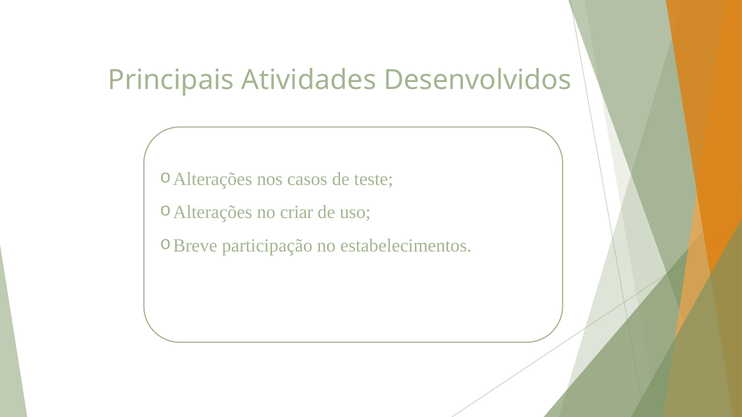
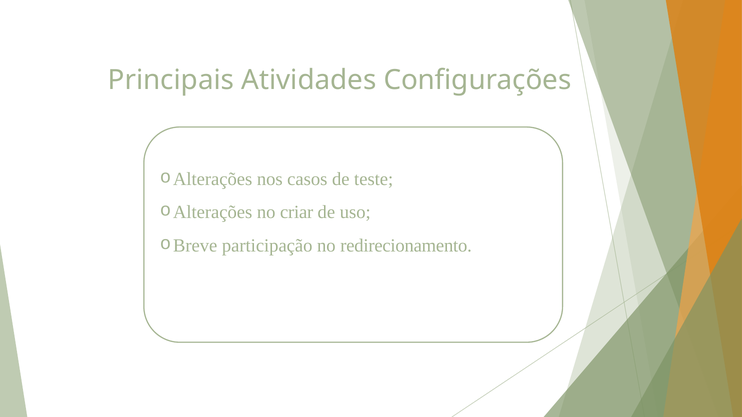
Desenvolvidos: Desenvolvidos -> Configurações (478, 80)
estabelecimentos: estabelecimentos -> redirecionamento (406, 246)
